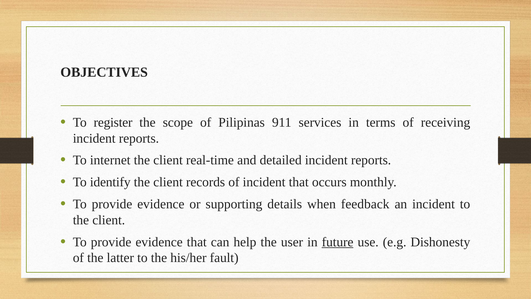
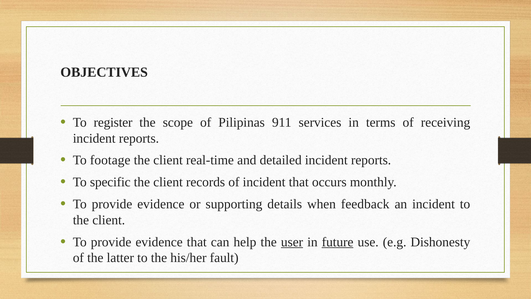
internet: internet -> footage (110, 160)
identify: identify -> specific (110, 182)
user underline: none -> present (292, 242)
